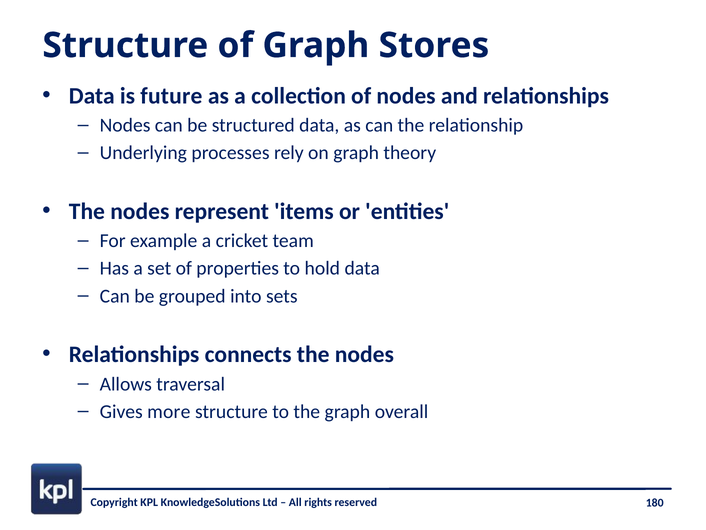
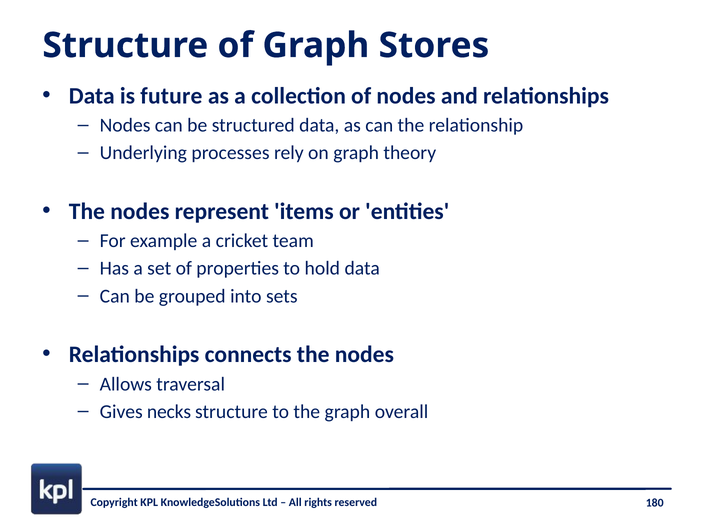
more: more -> necks (169, 411)
